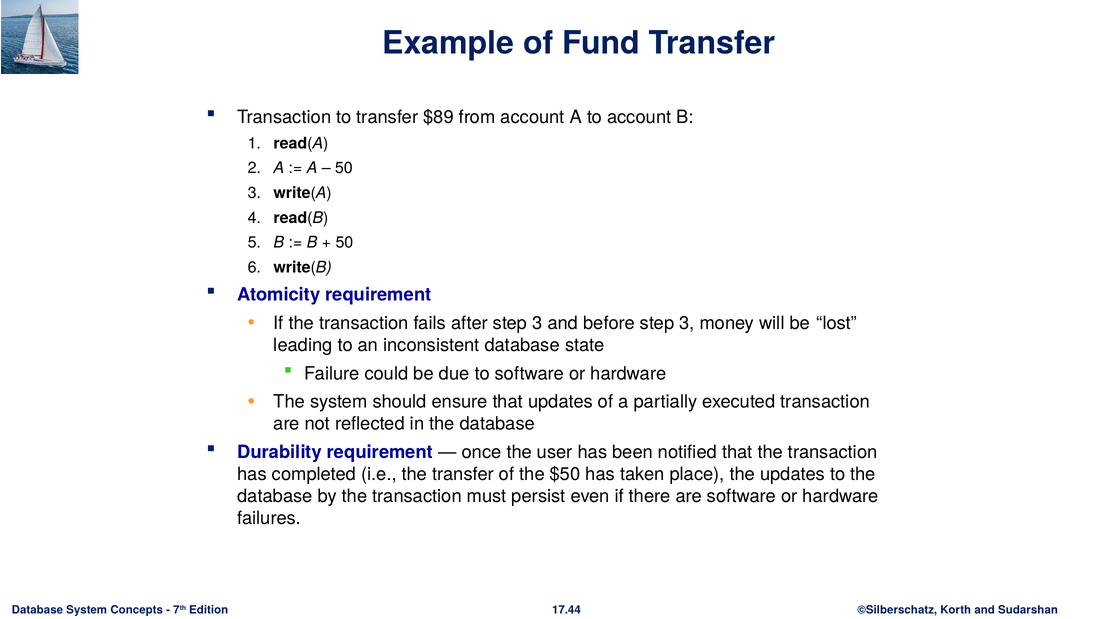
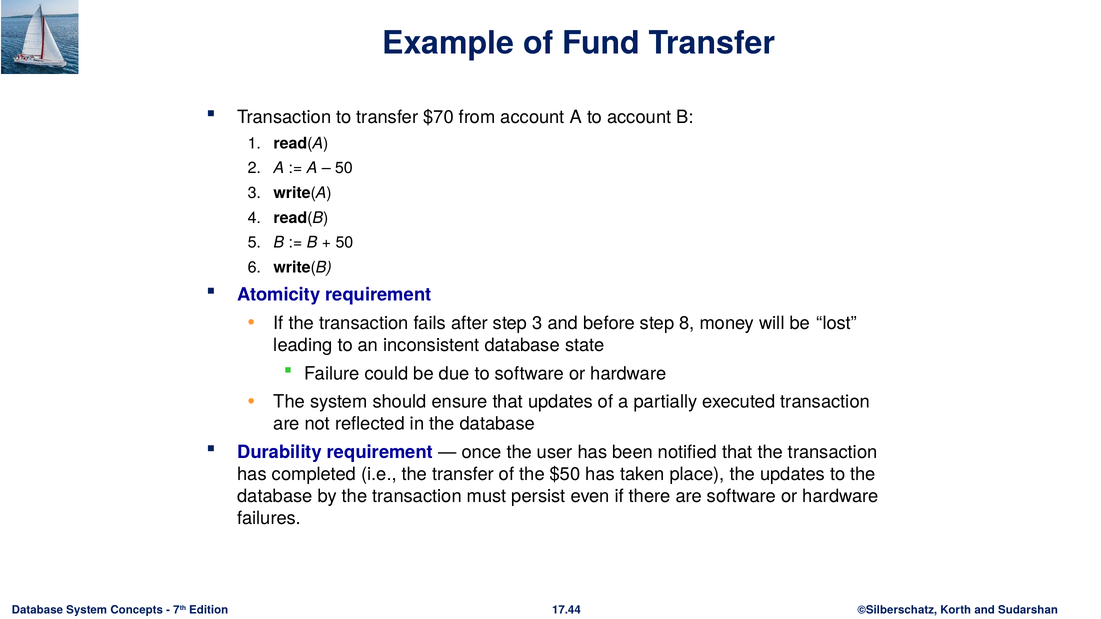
$89: $89 -> $70 (439, 117)
before step 3: 3 -> 8 (687, 323)
